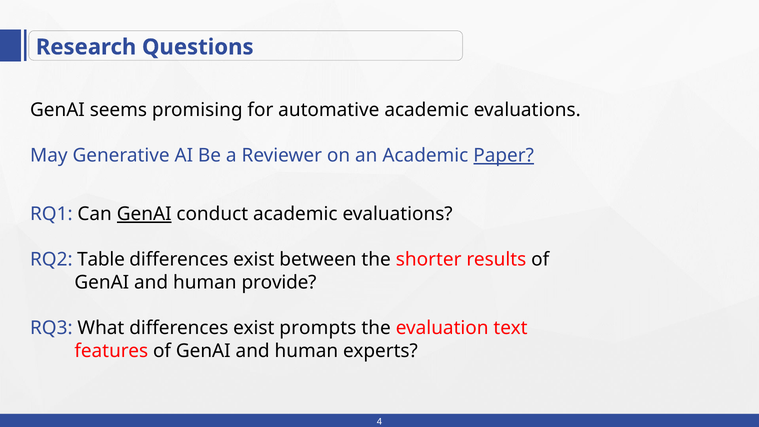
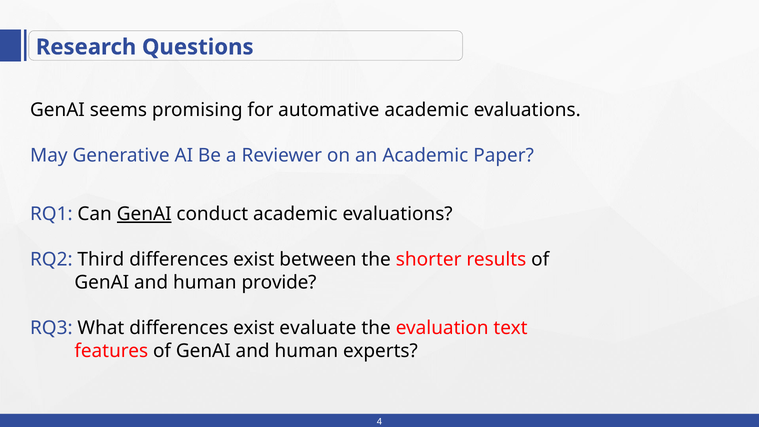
Paper underline: present -> none (504, 156)
Table: Table -> Third (101, 260)
prompts: prompts -> evaluate (318, 328)
